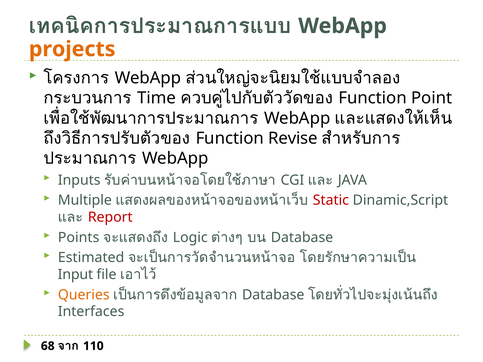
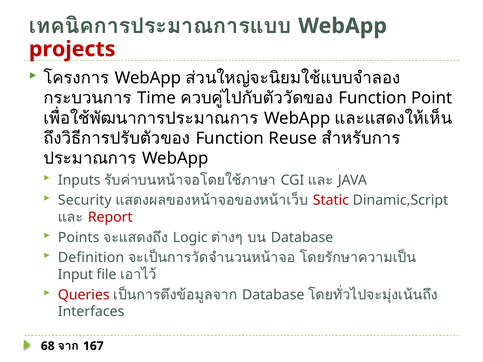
projects colour: orange -> red (72, 49)
Revise: Revise -> Reuse (293, 138)
Multiple: Multiple -> Security (85, 200)
Estimated: Estimated -> Definition (91, 258)
Queries colour: orange -> red (84, 295)
110: 110 -> 167 (93, 346)
